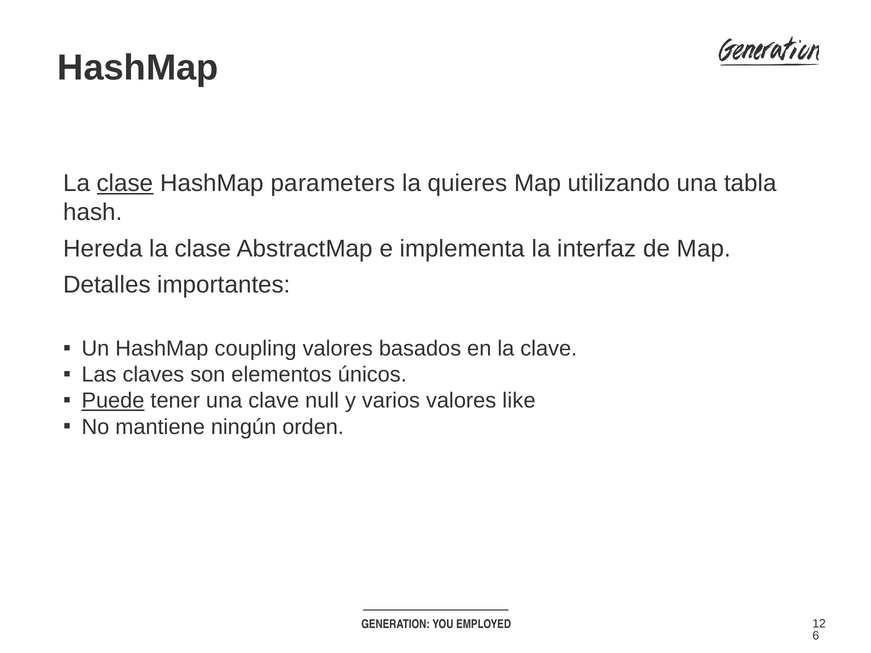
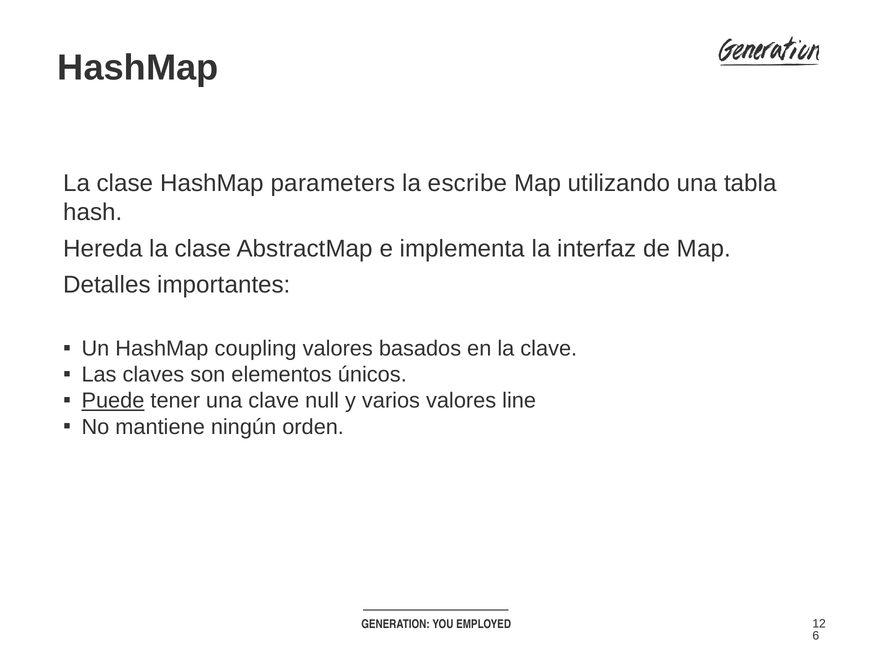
clase underline: present -> none (125, 183)
quieres: quieres -> escribe (468, 183)
like: like -> line (519, 401)
